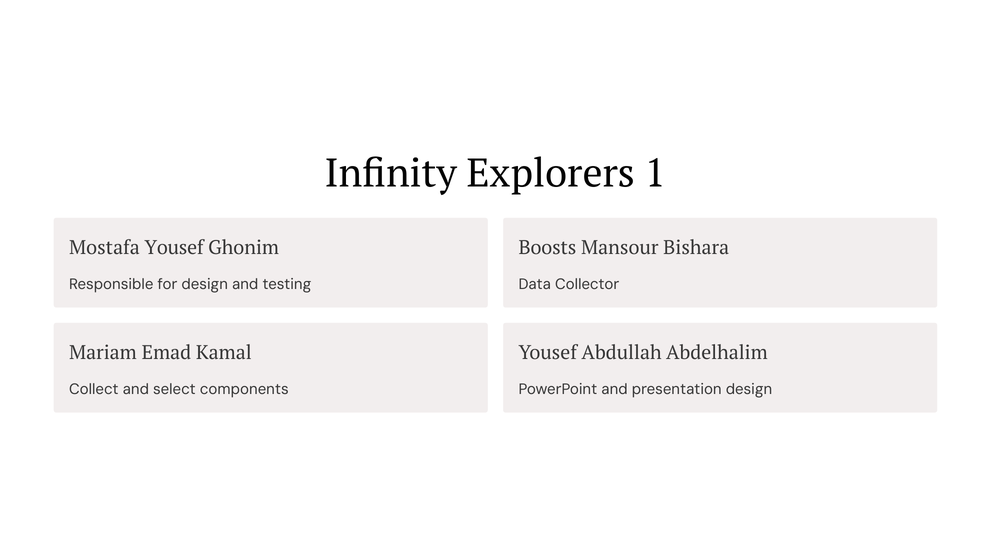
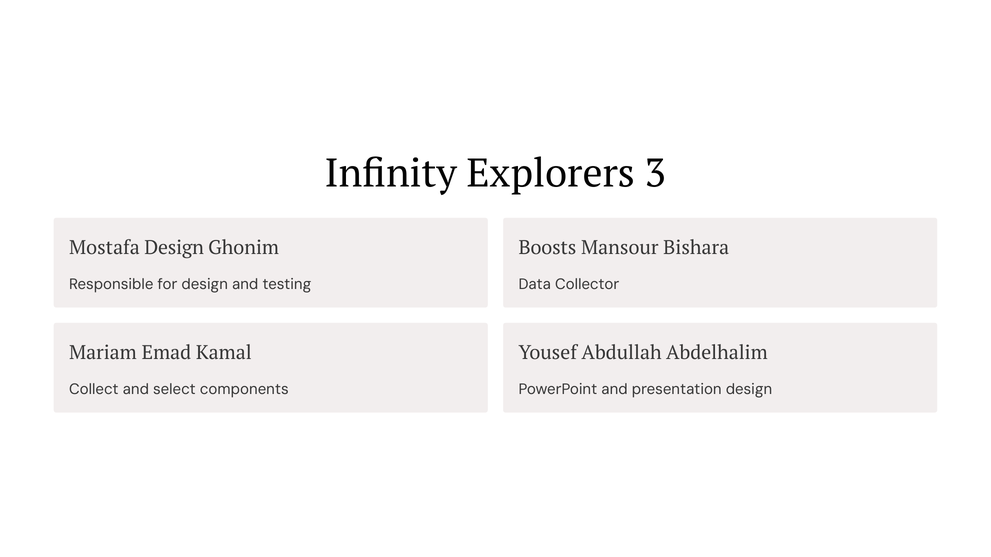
1: 1 -> 3 (656, 174)
Mostafa Yousef: Yousef -> Design (174, 248)
